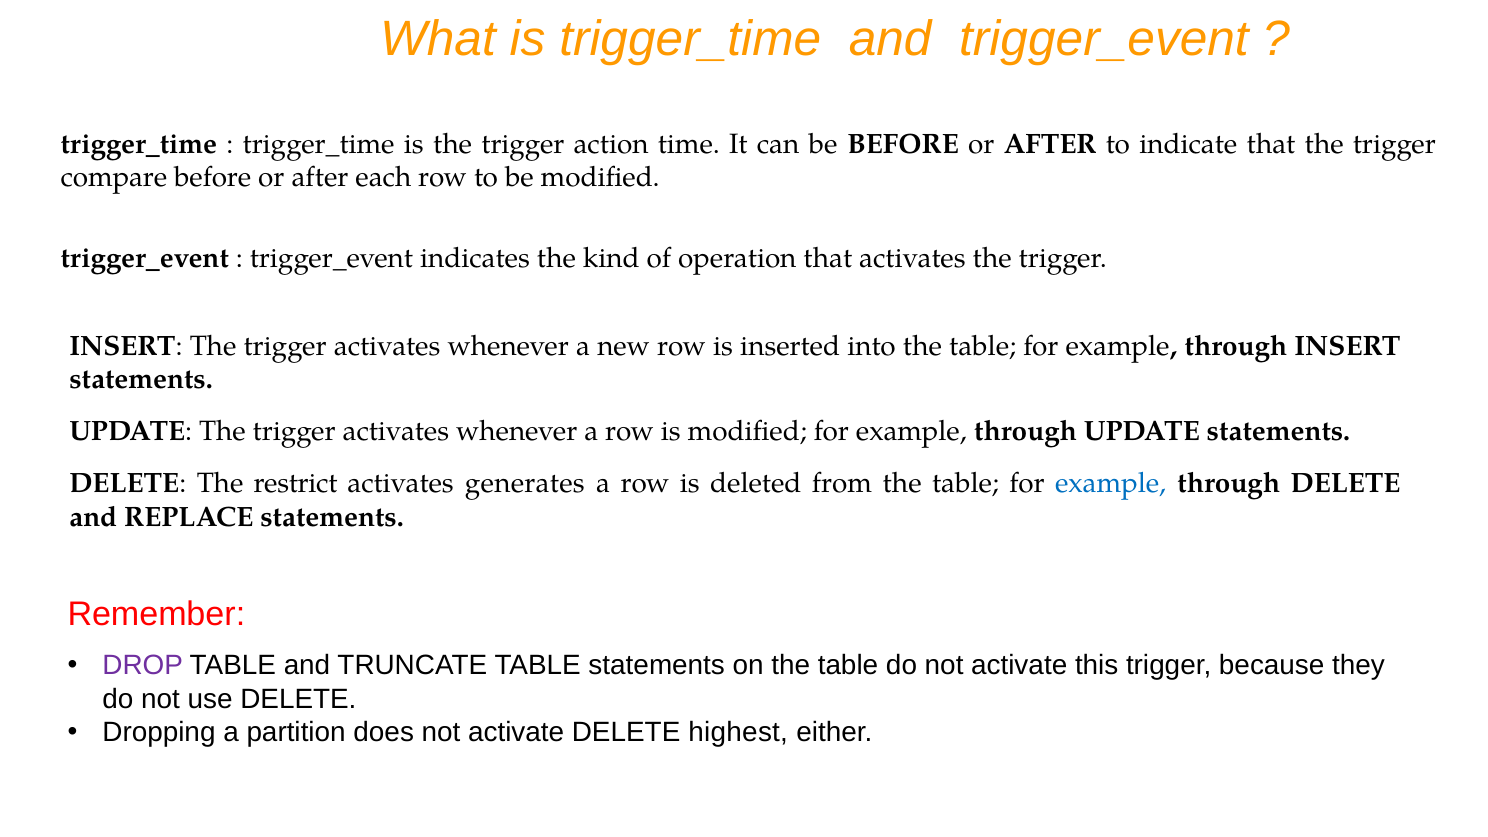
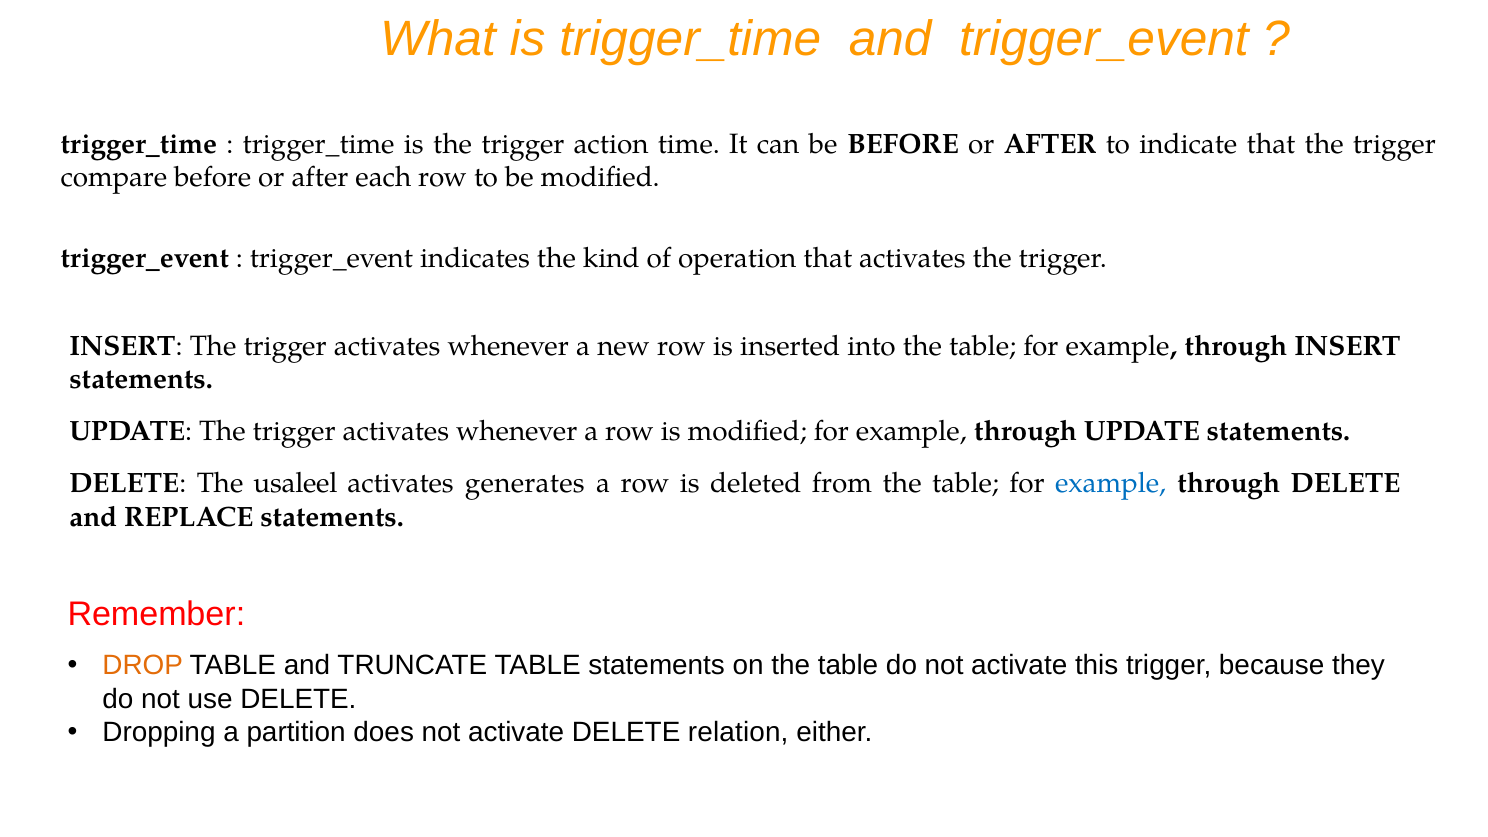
restrict: restrict -> usaleel (295, 484)
DROP colour: purple -> orange (143, 665)
highest: highest -> relation (738, 732)
